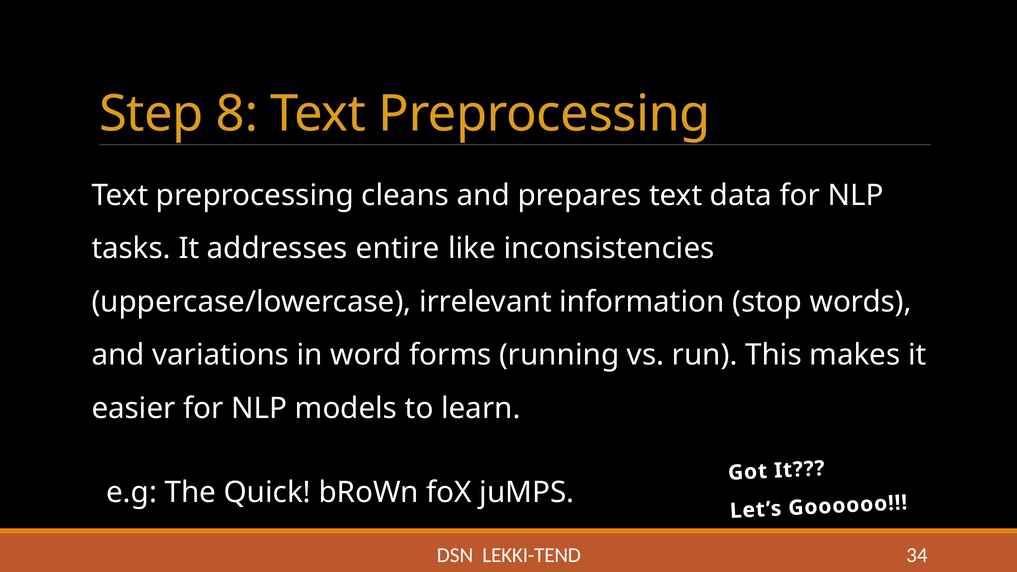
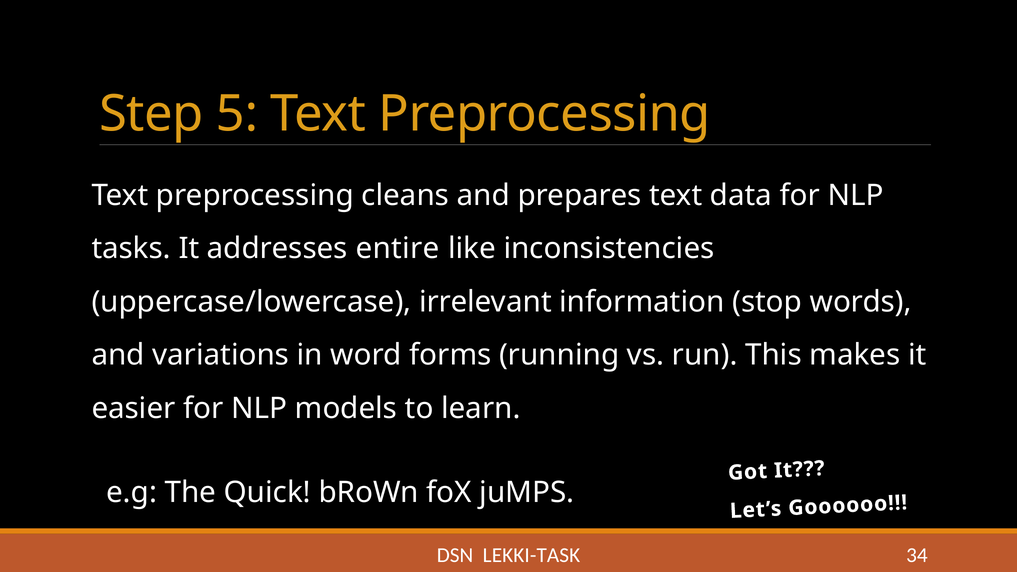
8: 8 -> 5 (237, 114)
LEKKI-TEND: LEKKI-TEND -> LEKKI-TASK (531, 556)
